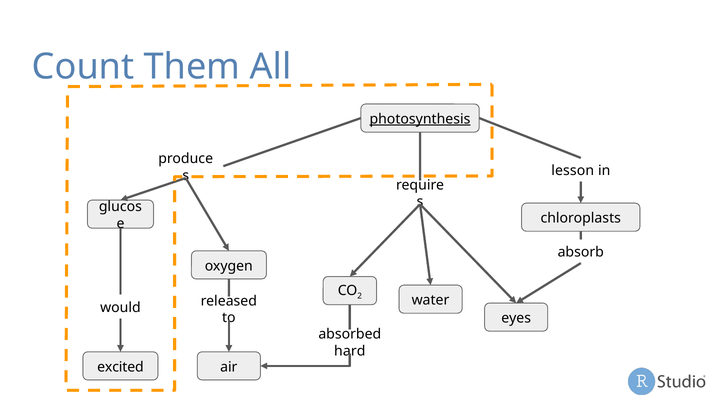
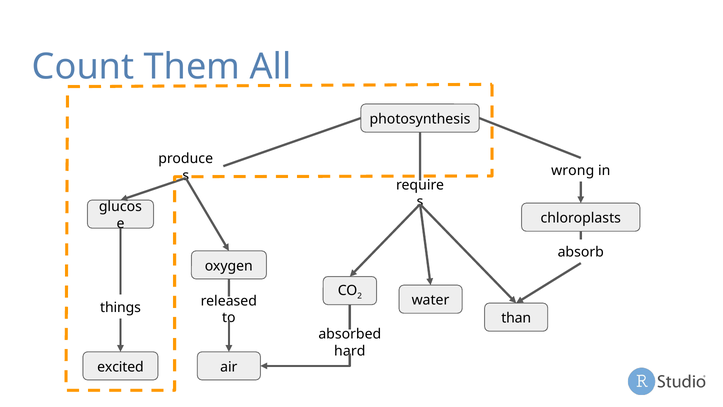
photosynthesis underline: present -> none (420, 119)
lesson: lesson -> wrong (573, 171)
would: would -> things (120, 307)
eyes: eyes -> than (516, 318)
